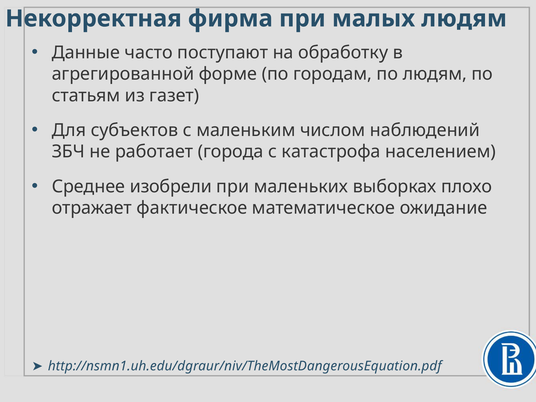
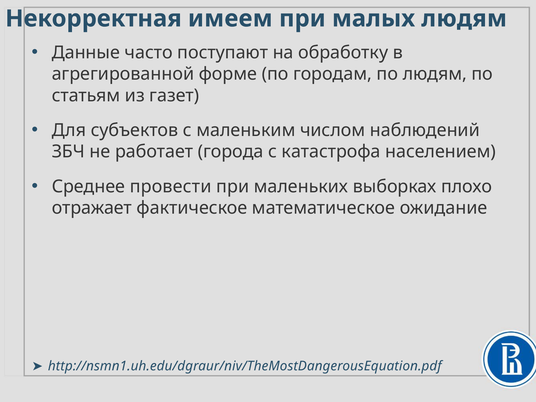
фирма: фирма -> имеем (230, 19)
изобрели: изобрели -> провести (171, 187)
